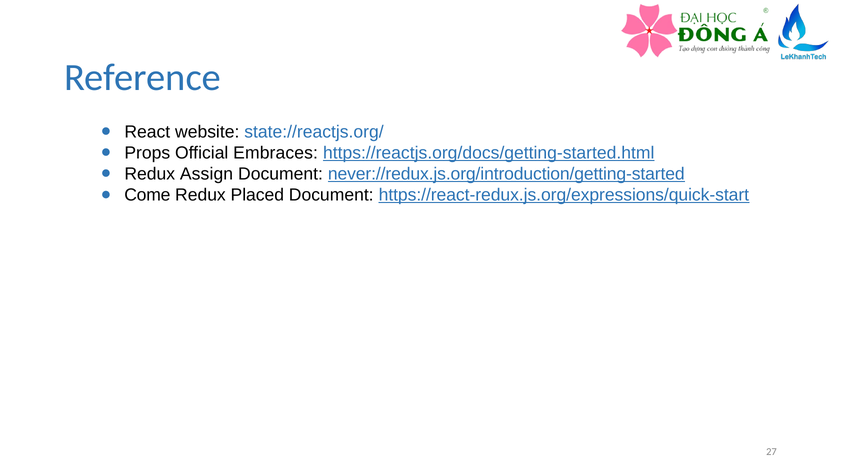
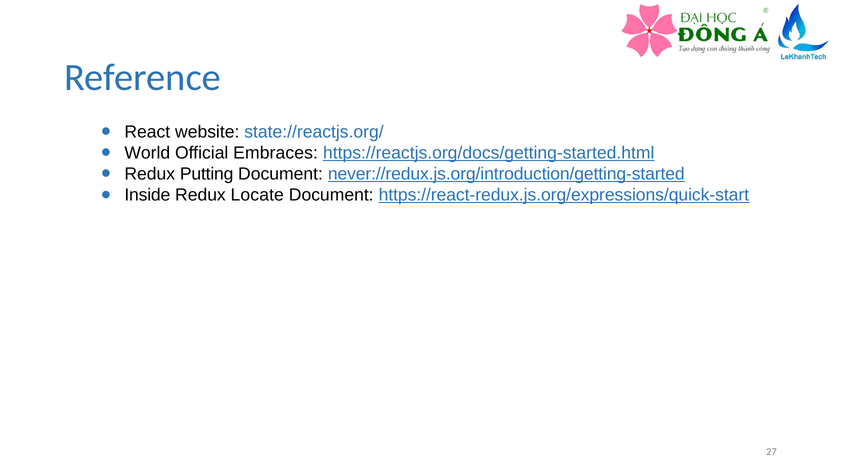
Props: Props -> World (147, 153)
Assign: Assign -> Putting (207, 174)
Come: Come -> Inside (147, 195)
Placed: Placed -> Locate (257, 195)
